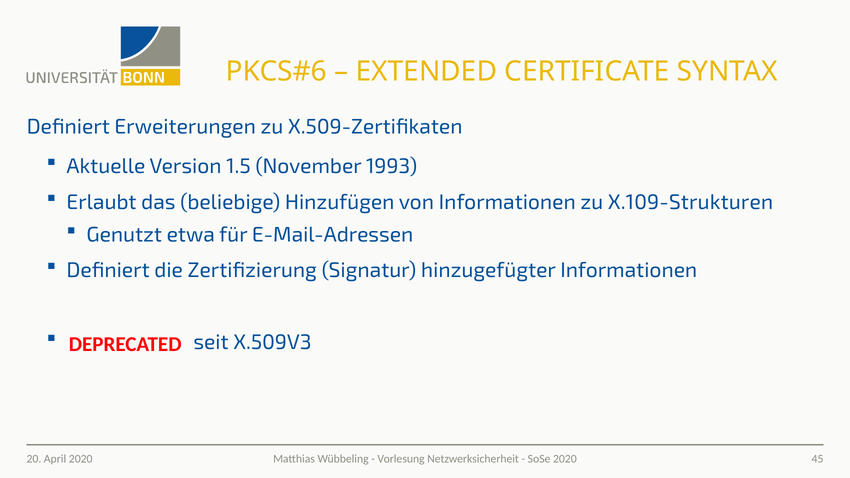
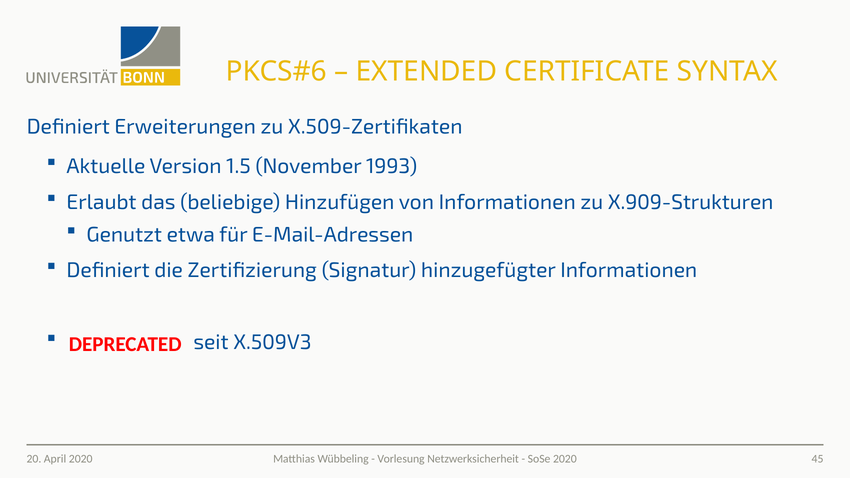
X.109-Strukturen: X.109-Strukturen -> X.909-Strukturen (691, 202)
